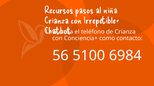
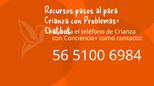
niña: niña -> para (111, 10)
Irrepetible+: Irrepetible+ -> Problemas+ (102, 21)
